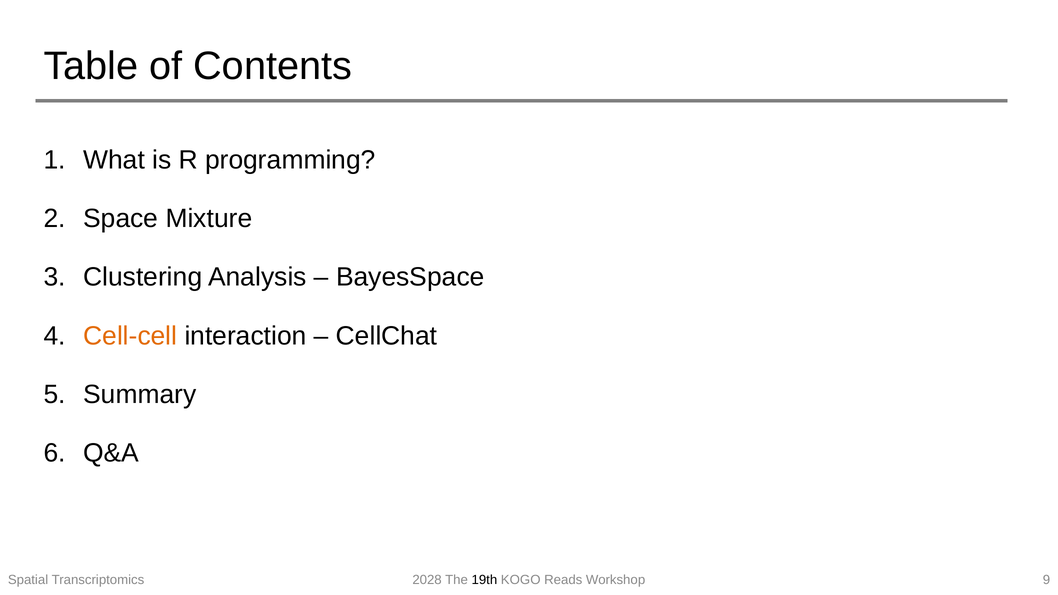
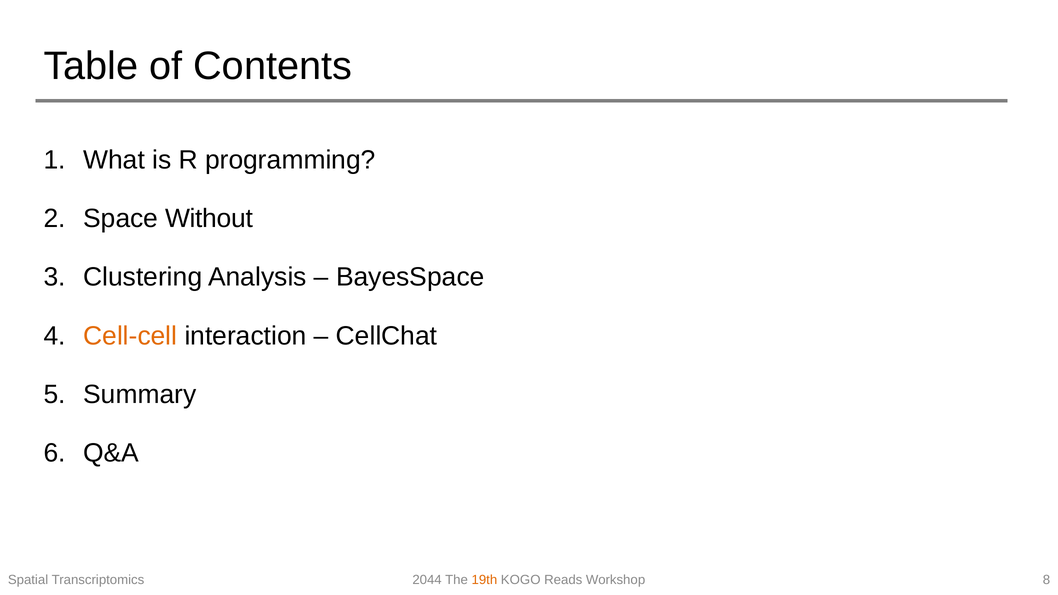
Mixture: Mixture -> Without (209, 219)
2028: 2028 -> 2044 (427, 580)
19th colour: black -> orange (484, 580)
9: 9 -> 8 (1046, 580)
